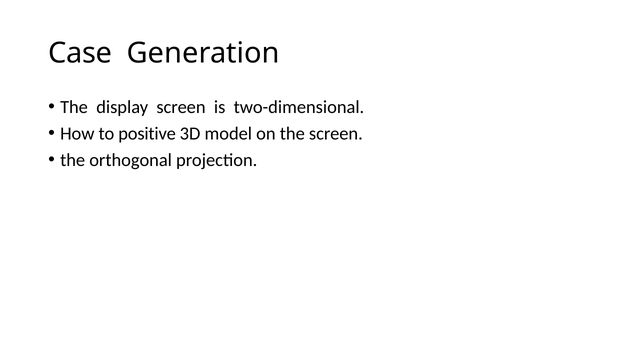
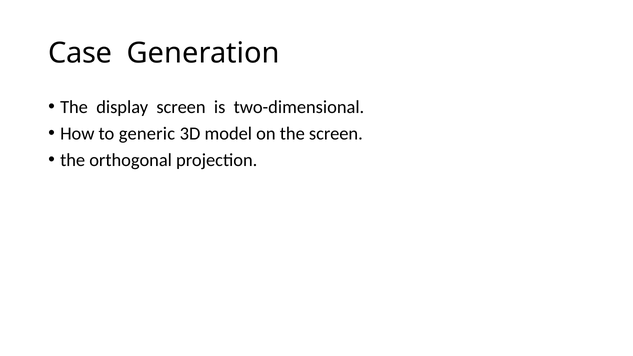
positive: positive -> generic (147, 134)
